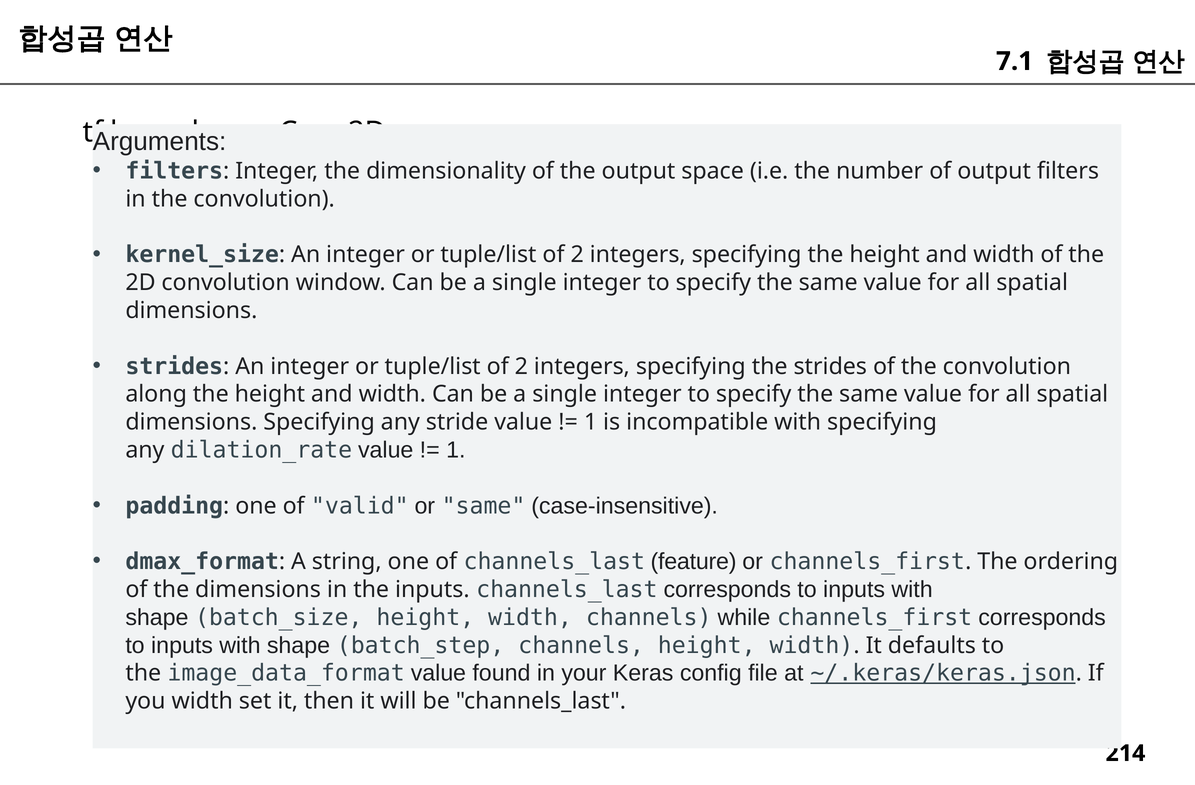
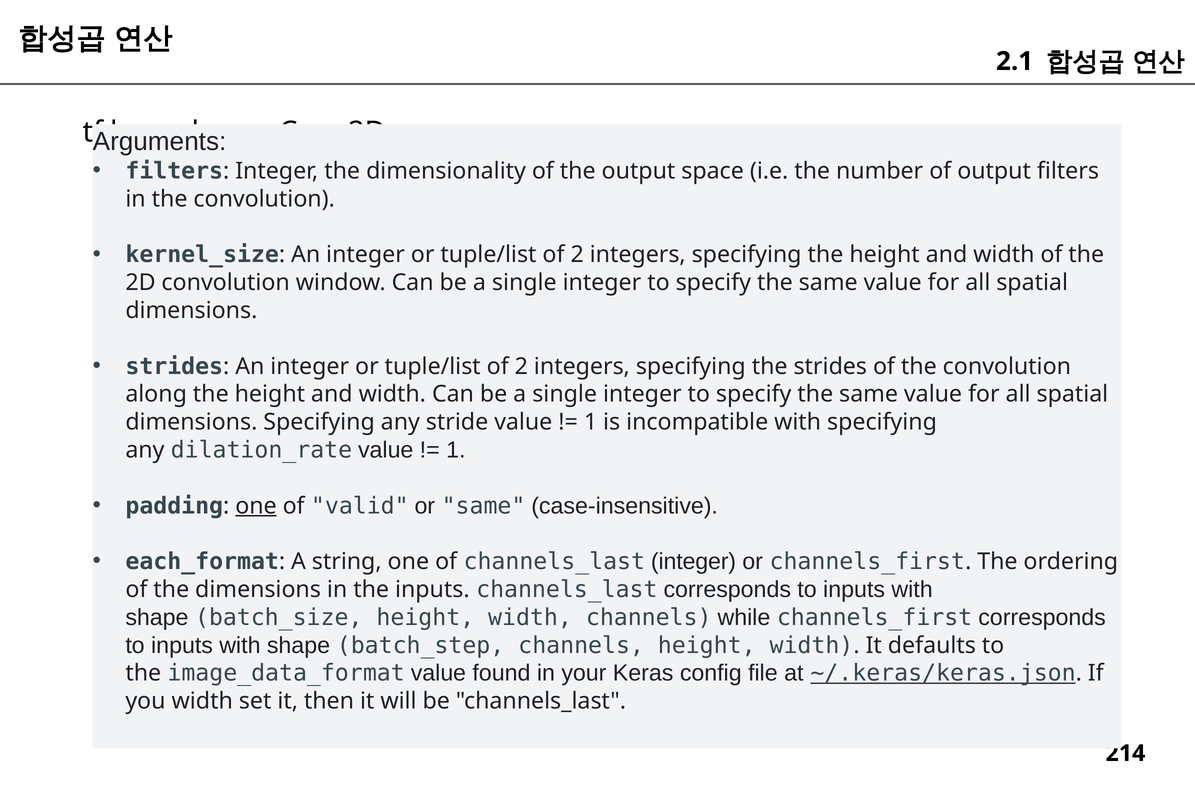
7.1: 7.1 -> 2.1 (1015, 61)
one underline: none -> present (256, 506)
dmax_format: dmax_format -> each_format (202, 562)
channels_last feature: feature -> integer (694, 562)
